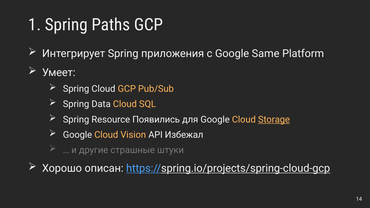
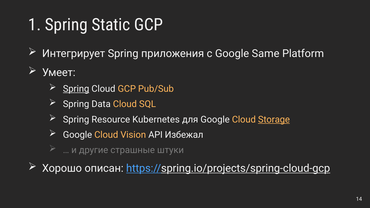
Paths: Paths -> Static (111, 25)
Spring underline: none -> present (76, 89)
Появились: Появились -> Kubernetes (156, 120)
